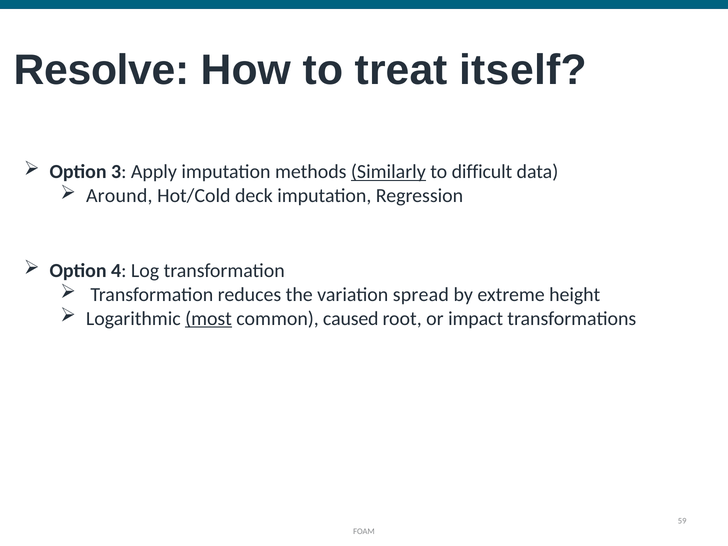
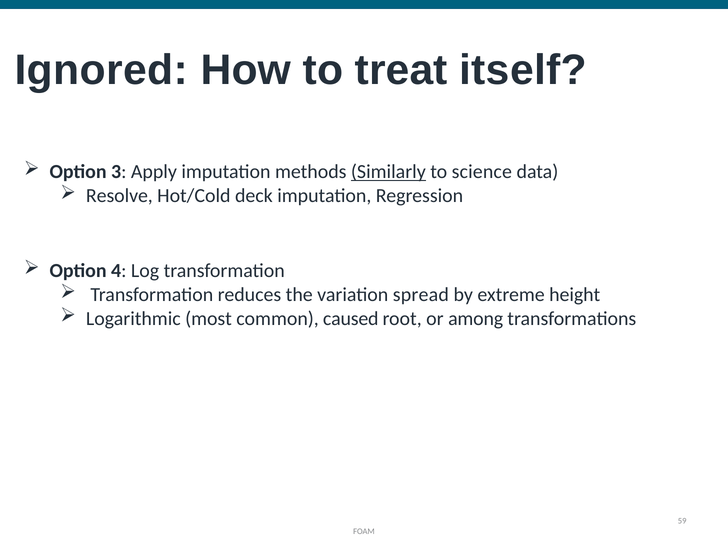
Resolve: Resolve -> Ignored (101, 70)
difficult: difficult -> science (482, 172)
Around: Around -> Resolve (119, 196)
most underline: present -> none (209, 319)
impact: impact -> among (476, 319)
